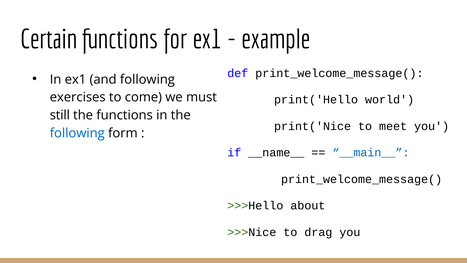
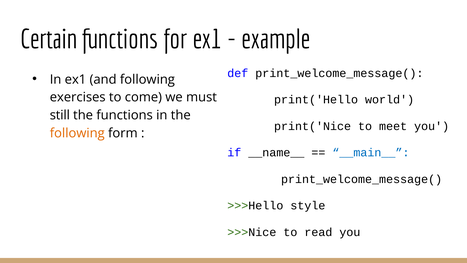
following colour: blue -> orange (77, 133)
about: about -> style (308, 206)
drag: drag -> read (318, 232)
